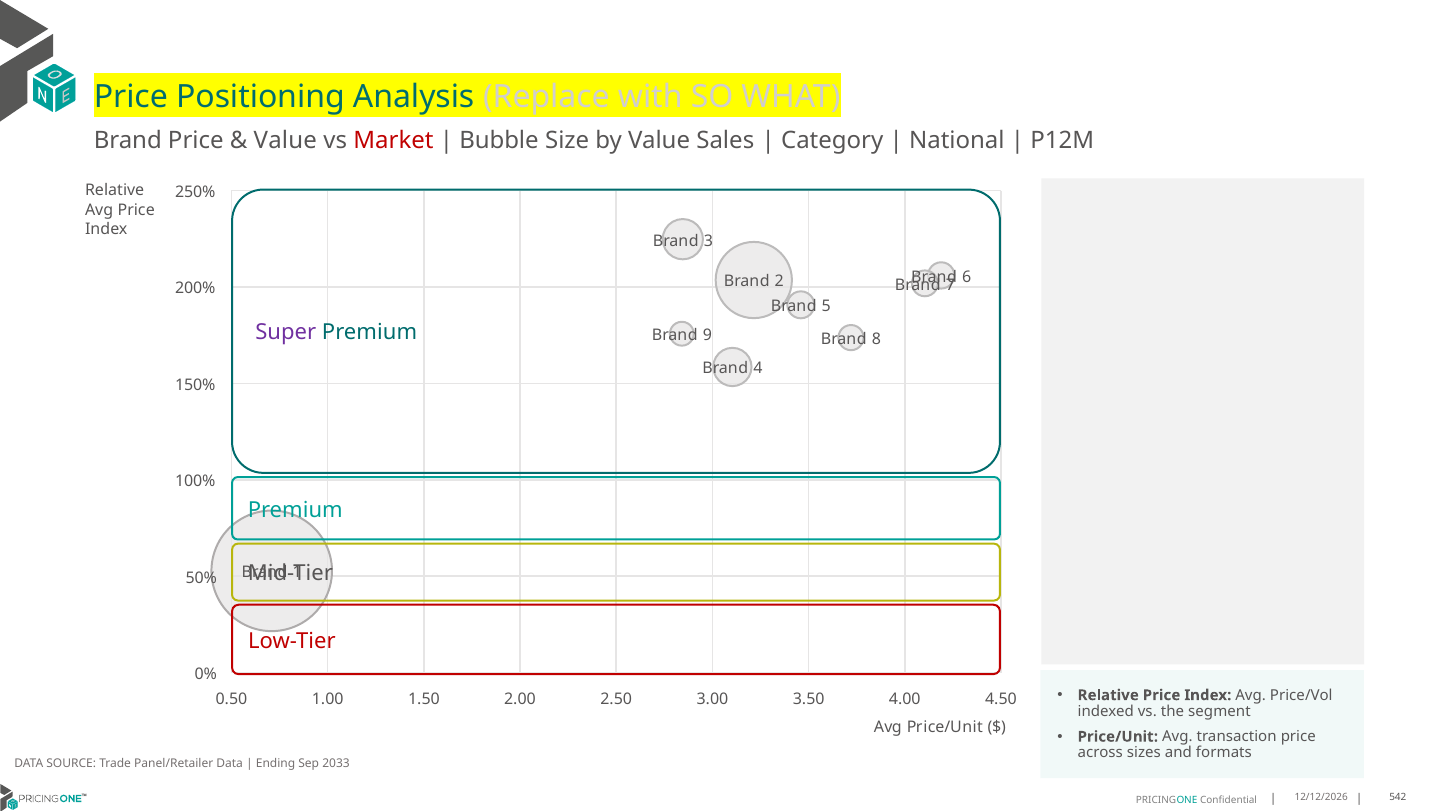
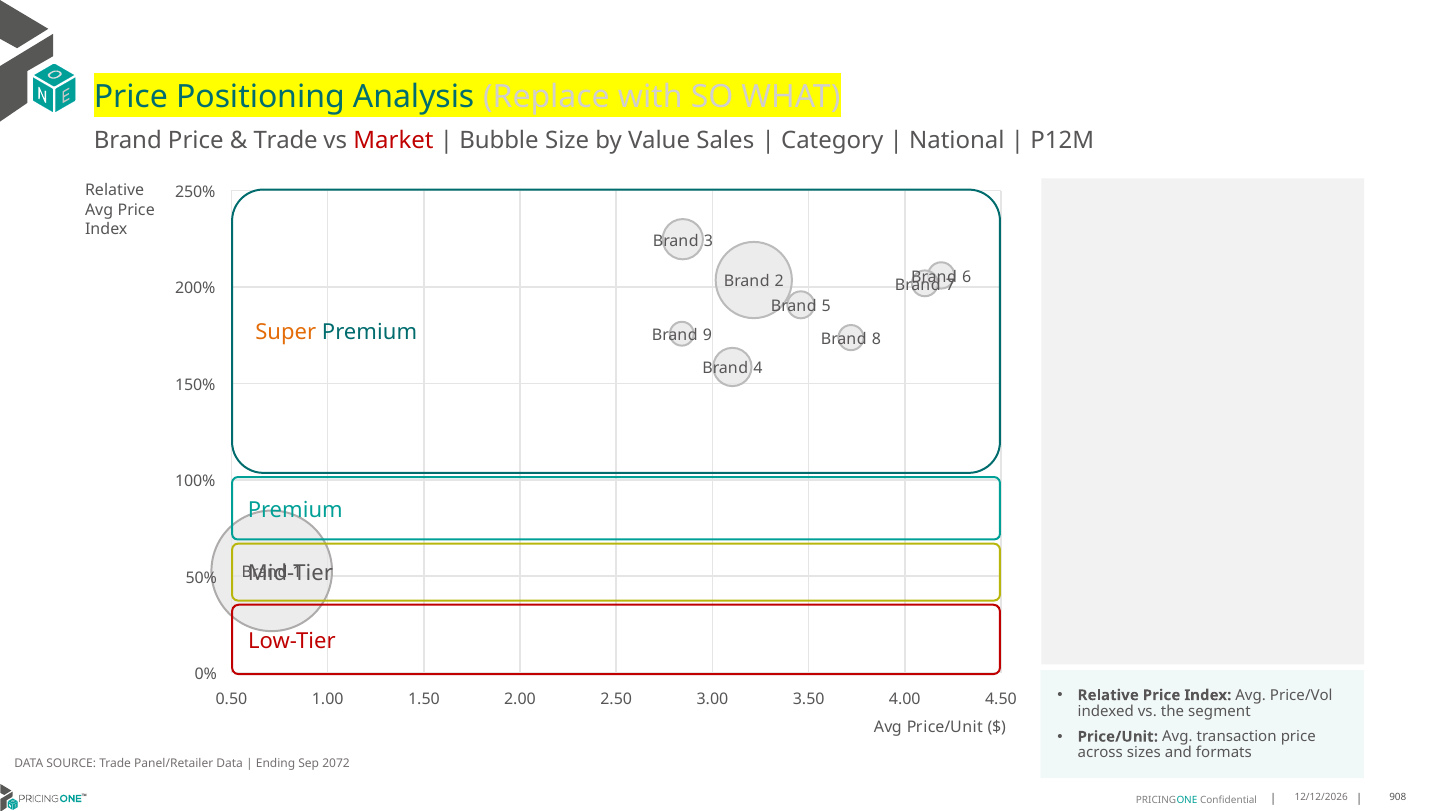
Value: Value -> Trade (286, 141)
Super colour: purple -> orange (286, 333)
2033: 2033 -> 2072 (336, 764)
542: 542 -> 908 (1398, 798)
